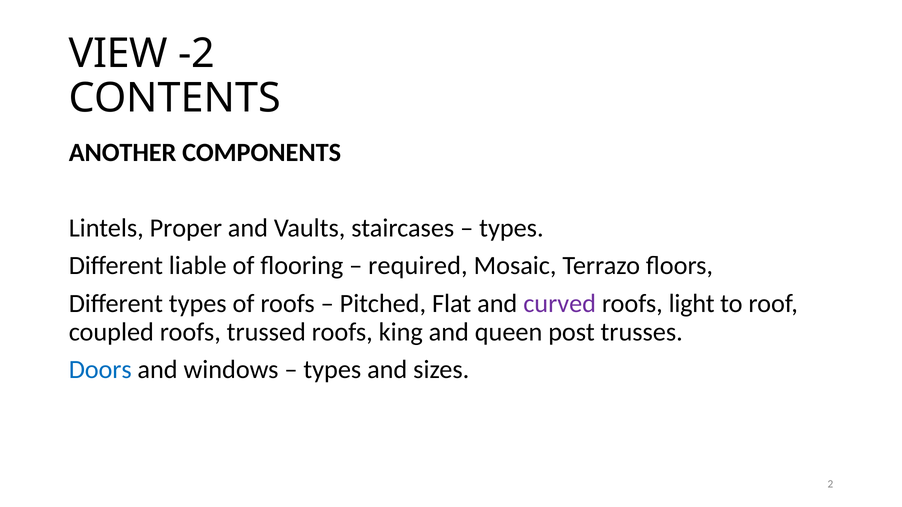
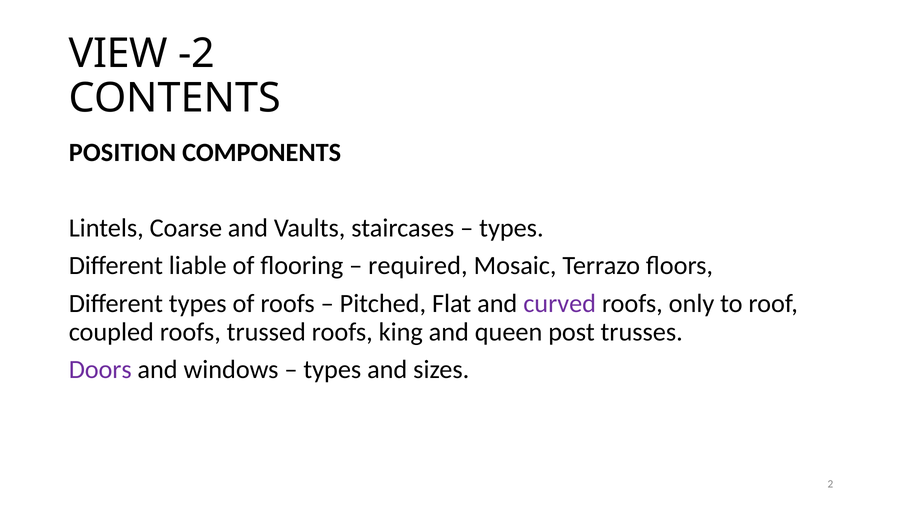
ANOTHER: ANOTHER -> POSITION (122, 153)
Proper: Proper -> Coarse (186, 228)
light: light -> only (692, 304)
Doors colour: blue -> purple (100, 370)
